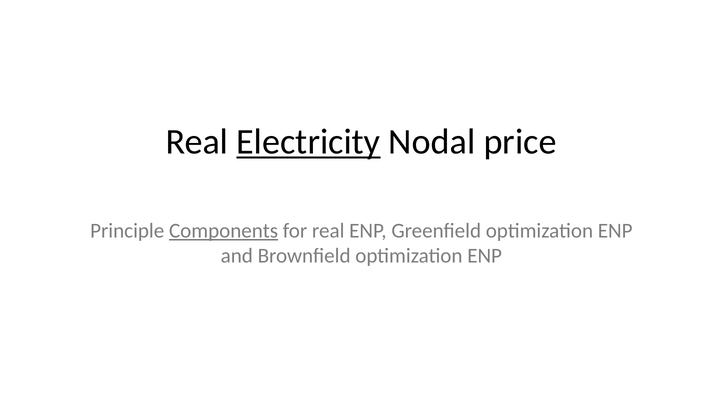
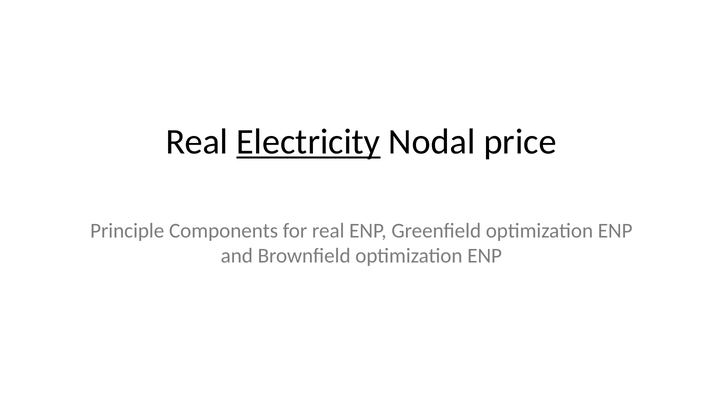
Components underline: present -> none (224, 230)
